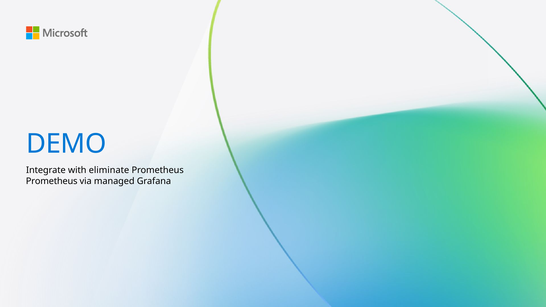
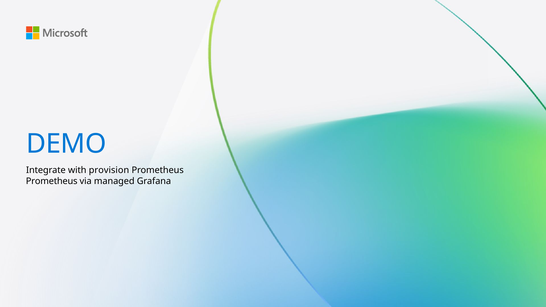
eliminate: eliminate -> provision (109, 170)
